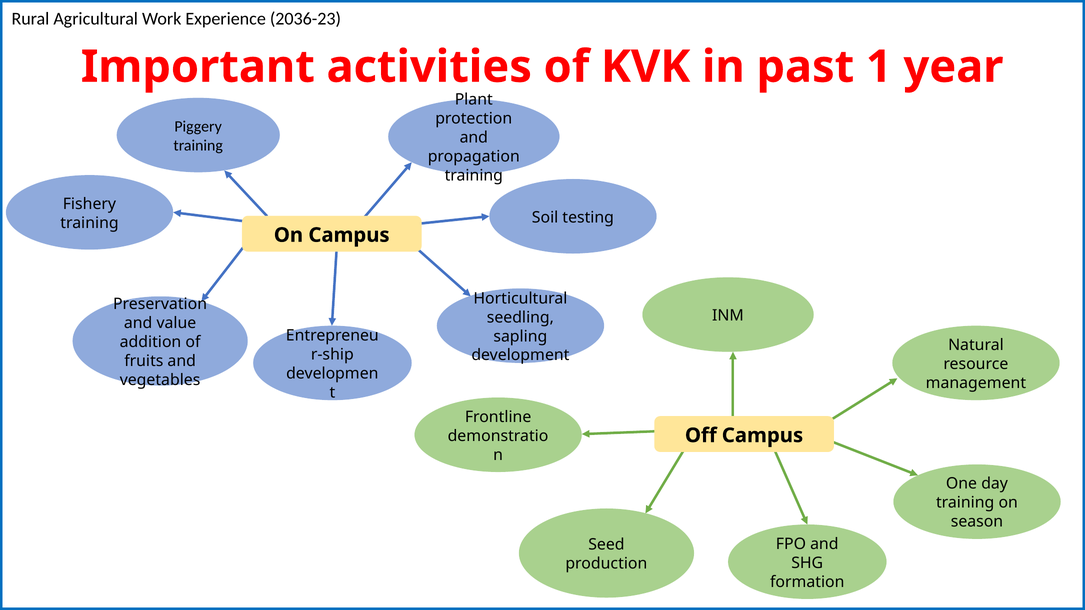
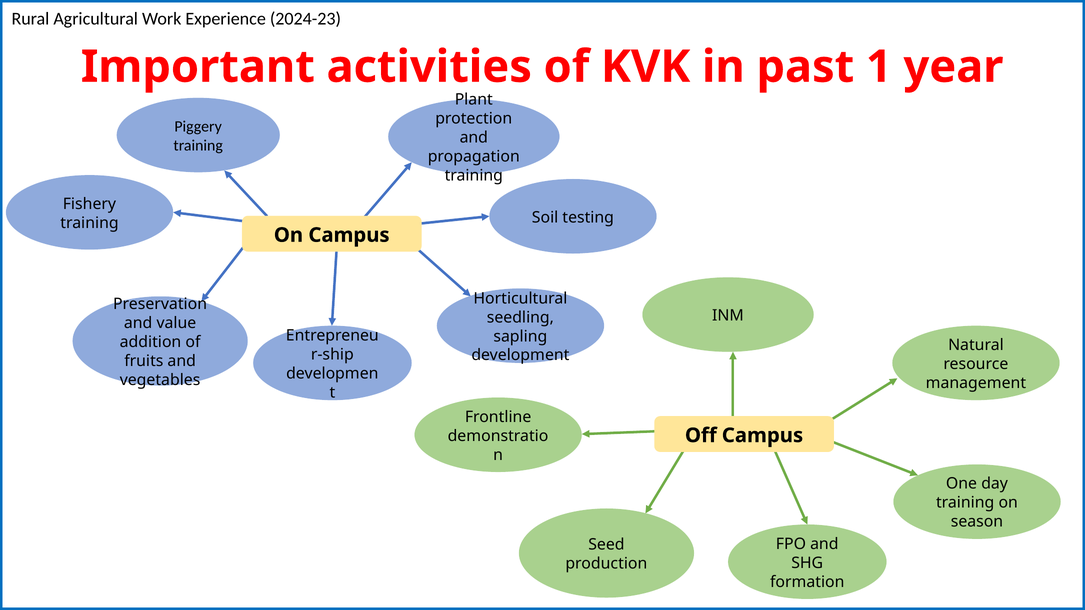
2036-23: 2036-23 -> 2024-23 (305, 19)
